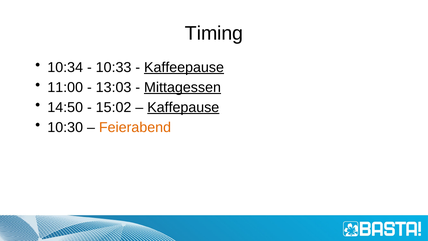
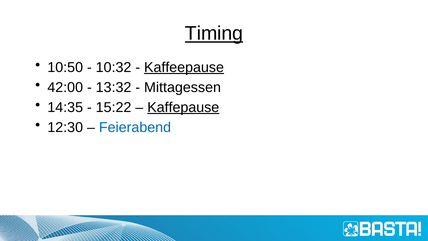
Timing underline: none -> present (214, 33)
10:34: 10:34 -> 10:50 (65, 67)
10:33: 10:33 -> 10:32 (114, 67)
11:00: 11:00 -> 42:00 (65, 87)
13:03: 13:03 -> 13:32 (114, 87)
Mittagessen underline: present -> none (183, 87)
14:50: 14:50 -> 14:35 (65, 107)
15:02: 15:02 -> 15:22 (114, 107)
10:30: 10:30 -> 12:30 (65, 127)
Feierabend colour: orange -> blue (135, 127)
